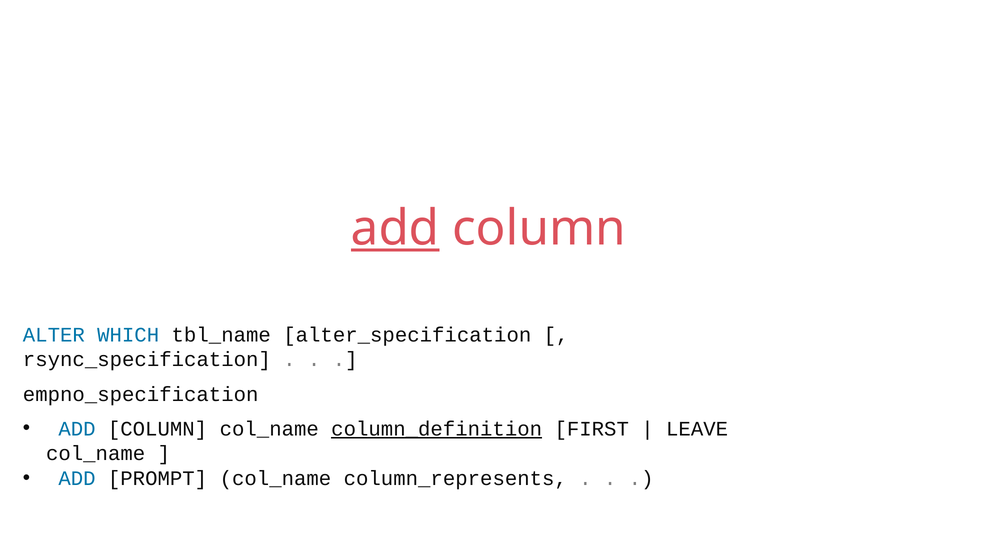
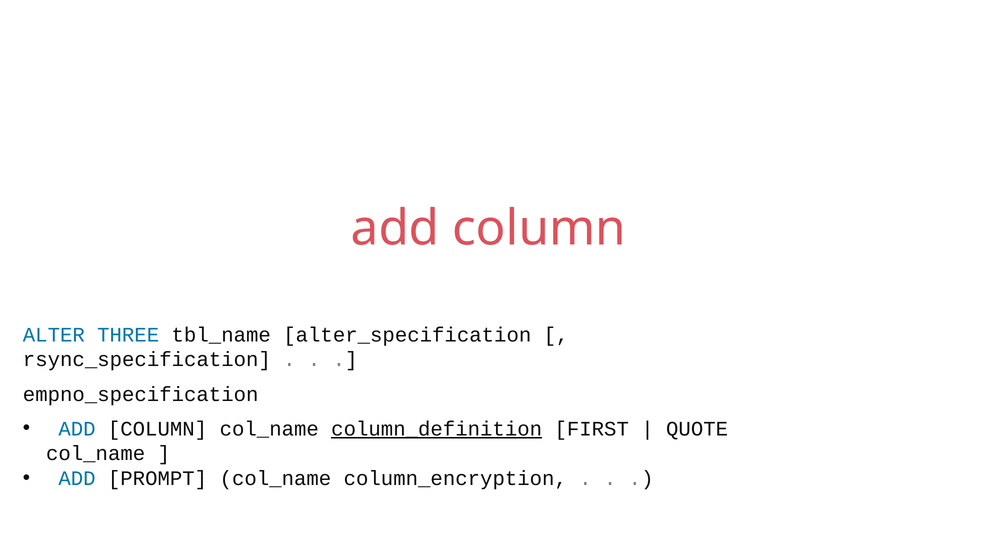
add underline: present -> none (395, 229)
WHICH: WHICH -> THREE (128, 335)
LEAVE: LEAVE -> QUOTE (697, 429)
column_represents: column_represents -> column_encryption (455, 478)
